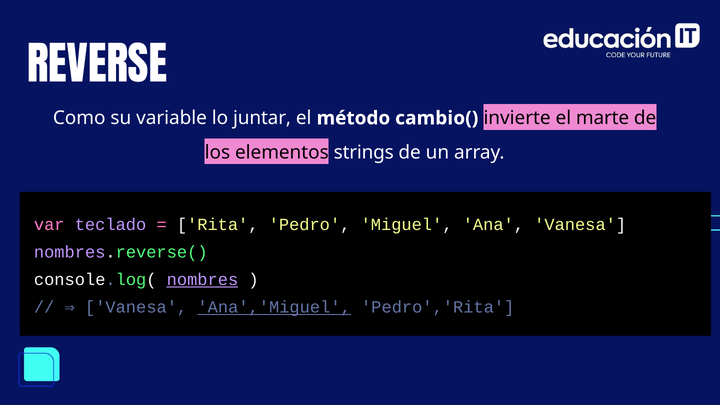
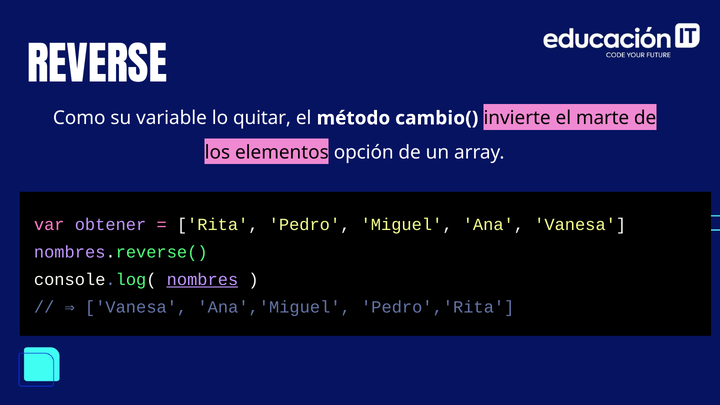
juntar: juntar -> quitar (262, 118)
strings: strings -> opción (364, 152)
teclado: teclado -> obtener (111, 225)
Ana','Miguel underline: present -> none (274, 307)
